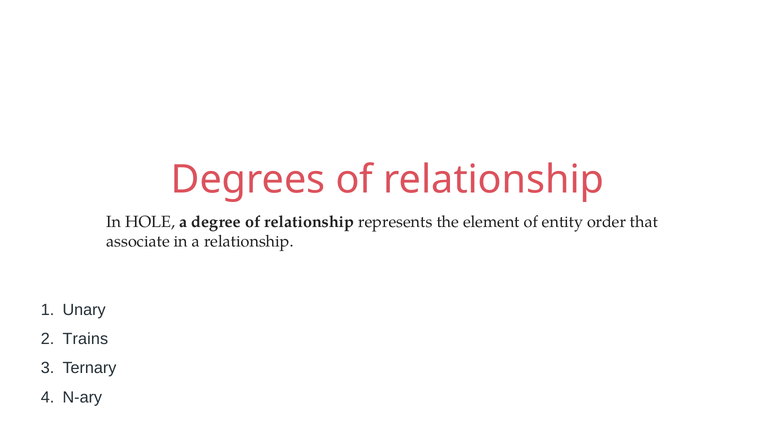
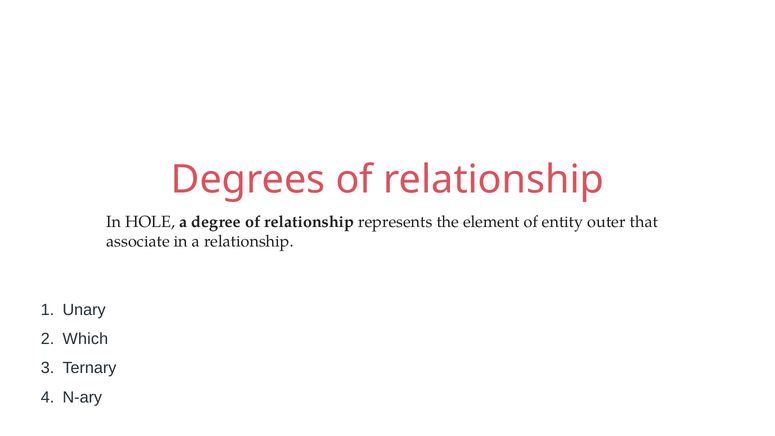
order: order -> outer (607, 222)
Trains: Trains -> Which (85, 339)
